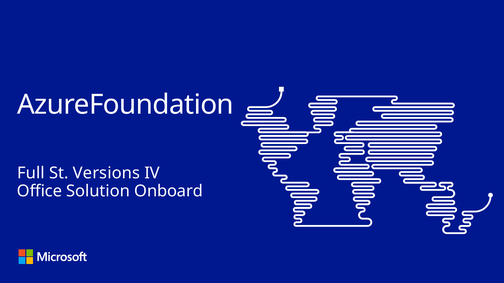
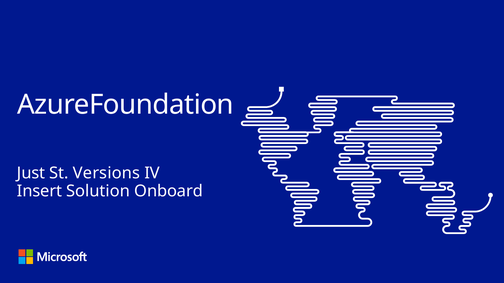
Full: Full -> Just (31, 174)
Office: Office -> Insert (40, 191)
